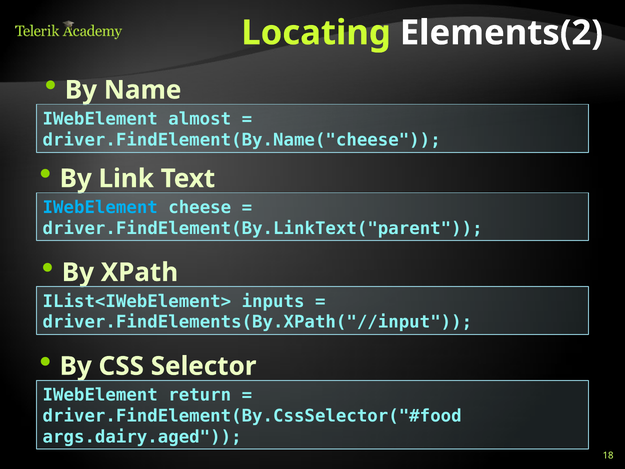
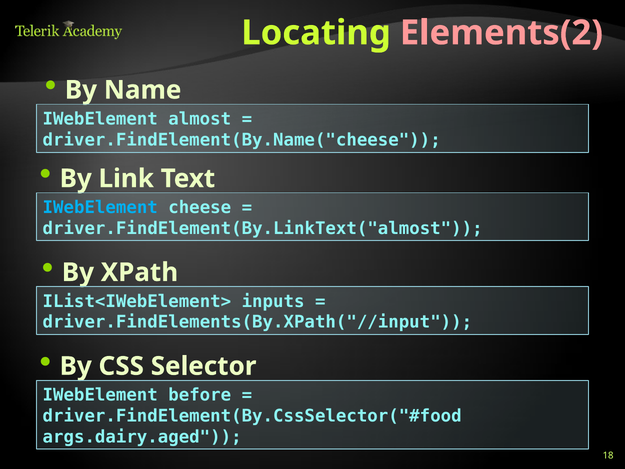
Elements(2 colour: white -> pink (501, 33)
driver.FindElement(By.LinkText("parent: driver.FindElement(By.LinkText("parent -> driver.FindElement(By.LinkText("almost (263, 228)
return: return -> before (200, 395)
